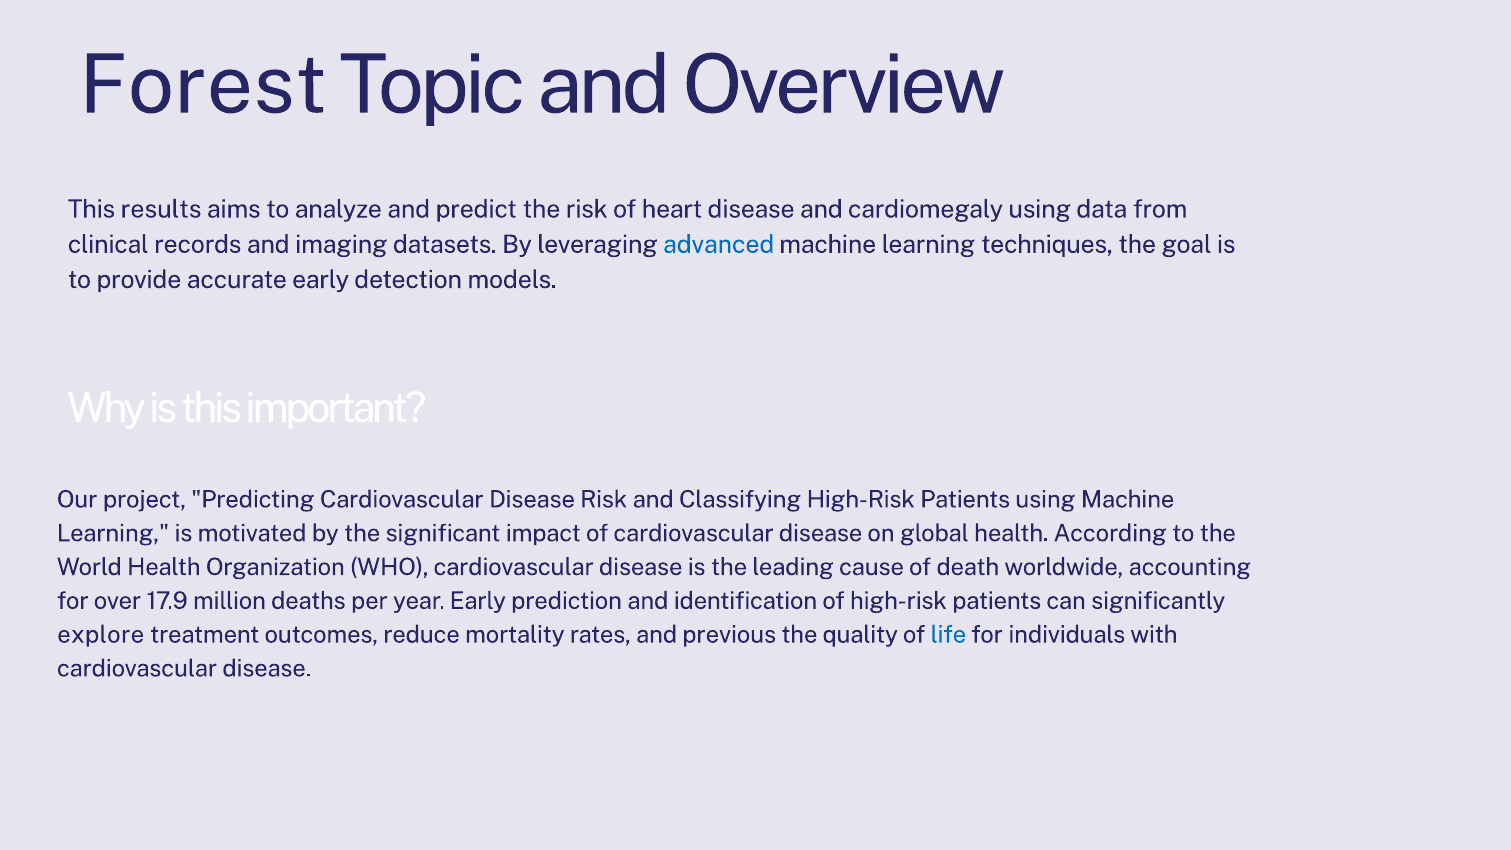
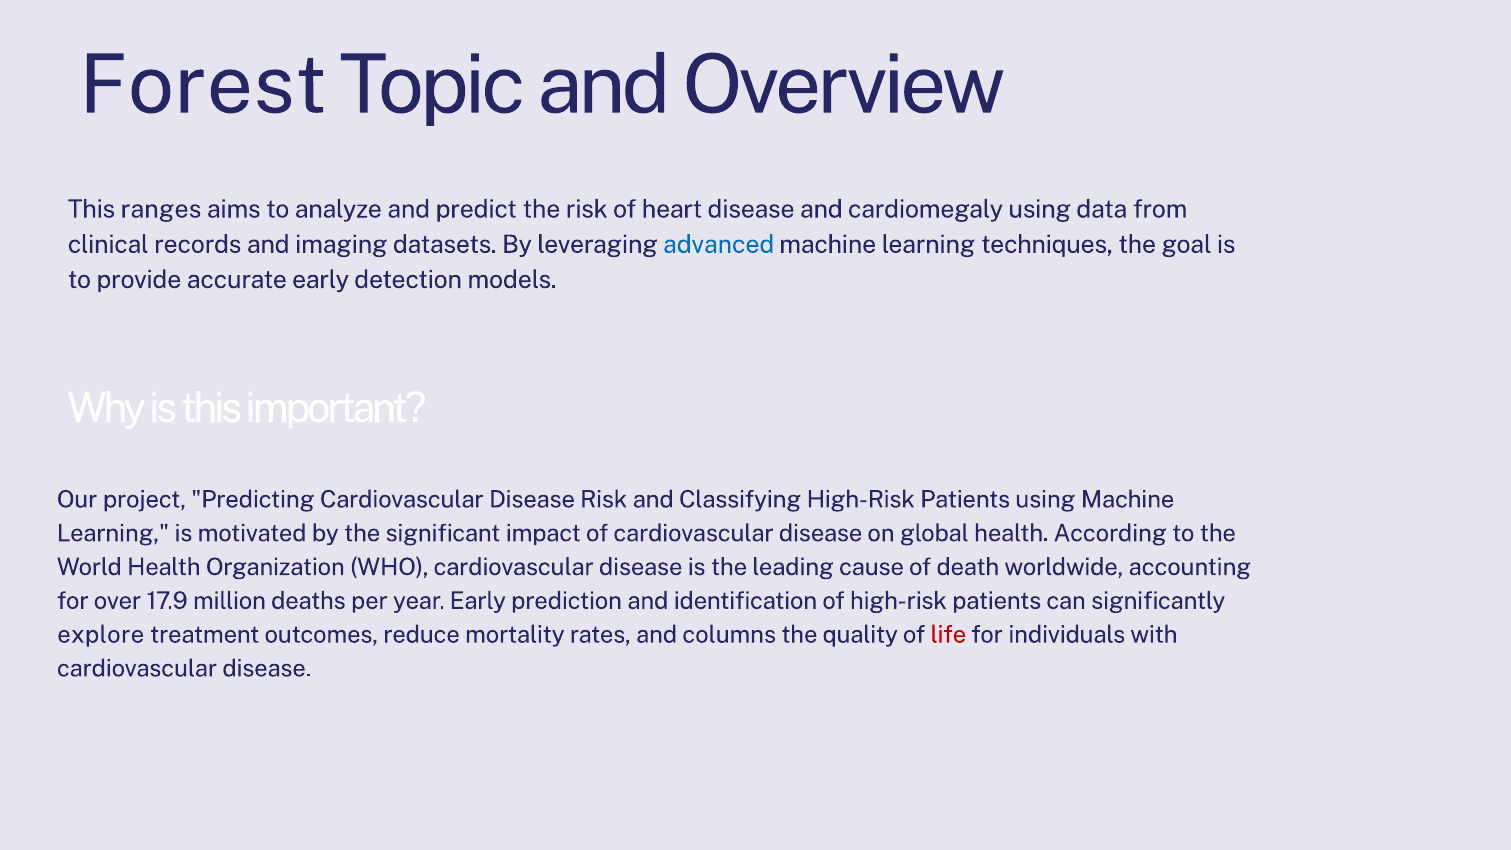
results: results -> ranges (161, 209)
previous: previous -> columns (729, 635)
life colour: blue -> red (948, 635)
